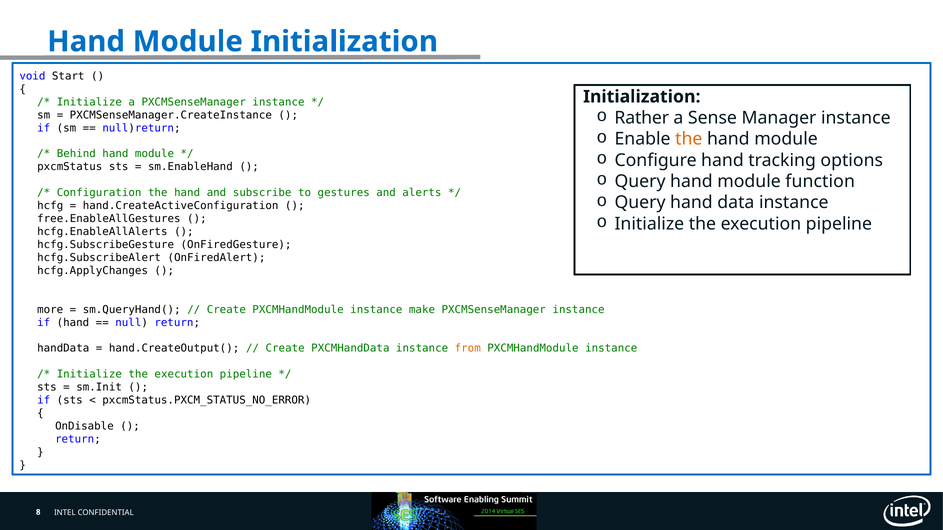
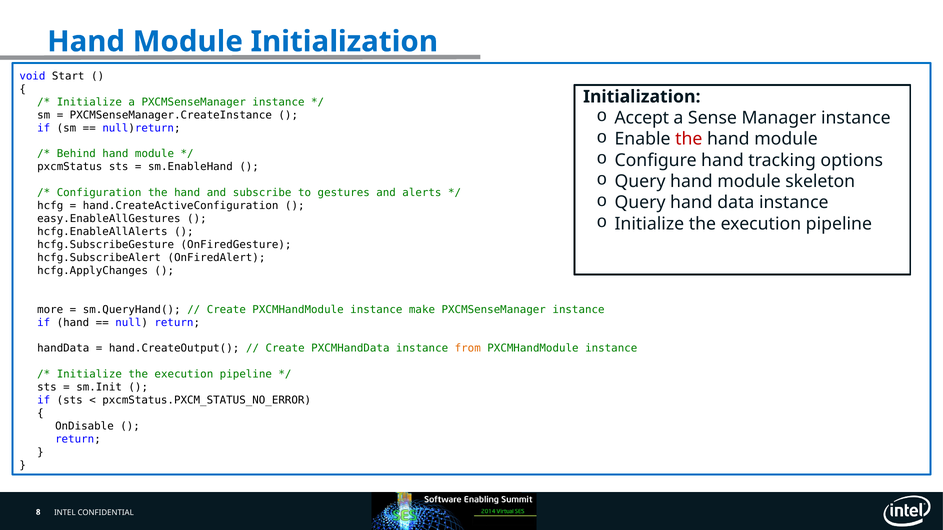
Rather: Rather -> Accept (642, 118)
the colour: orange -> red (689, 139)
function: function -> skeleton (820, 182)
free.EnableAllGestures: free.EnableAllGestures -> easy.EnableAllGestures (109, 219)
